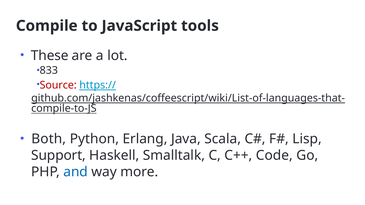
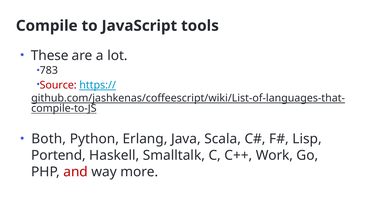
833: 833 -> 783 (49, 71)
Support: Support -> Portend (59, 156)
Code: Code -> Work (274, 156)
and colour: blue -> red (76, 172)
